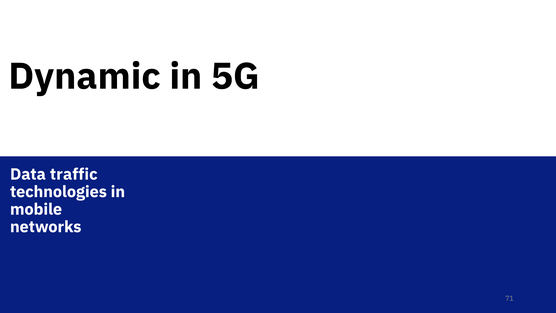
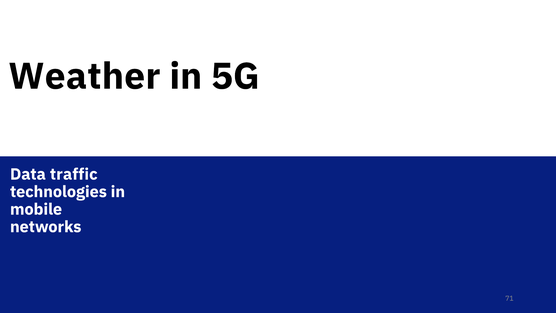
Dynamic: Dynamic -> Weather (84, 76)
